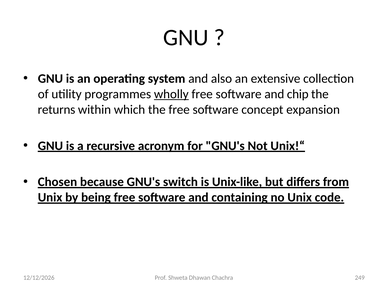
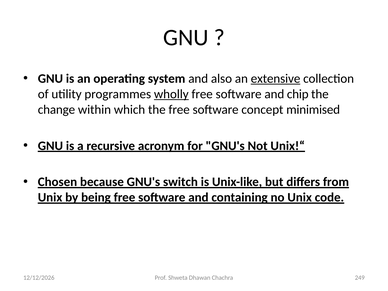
extensive underline: none -> present (276, 79)
returns: returns -> change (56, 110)
expansion: expansion -> minimised (313, 110)
